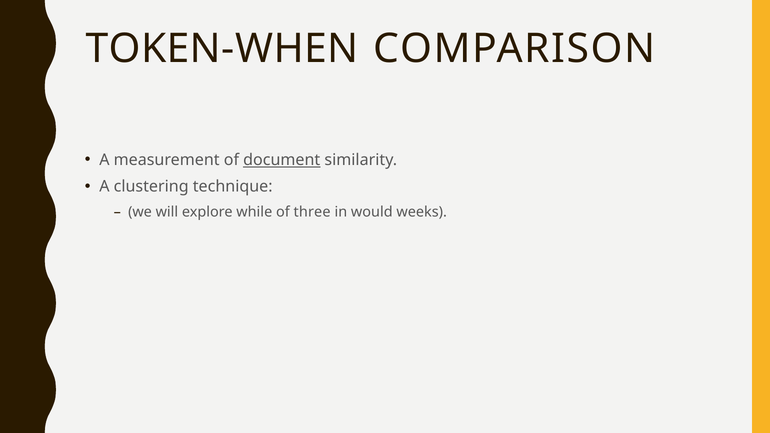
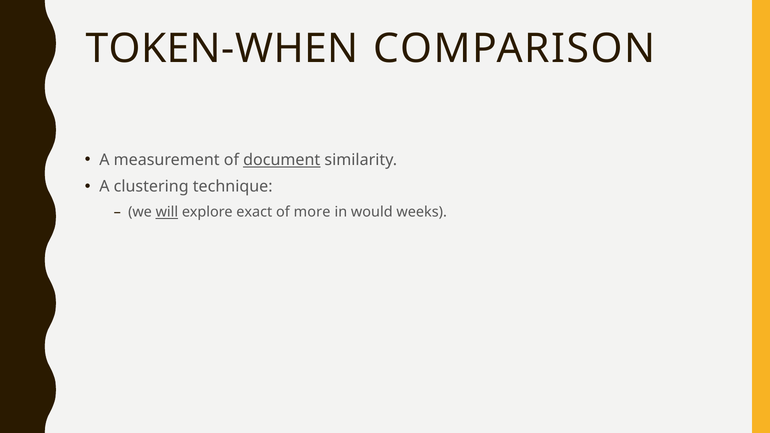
will underline: none -> present (167, 212)
while: while -> exact (254, 212)
three: three -> more (312, 212)
